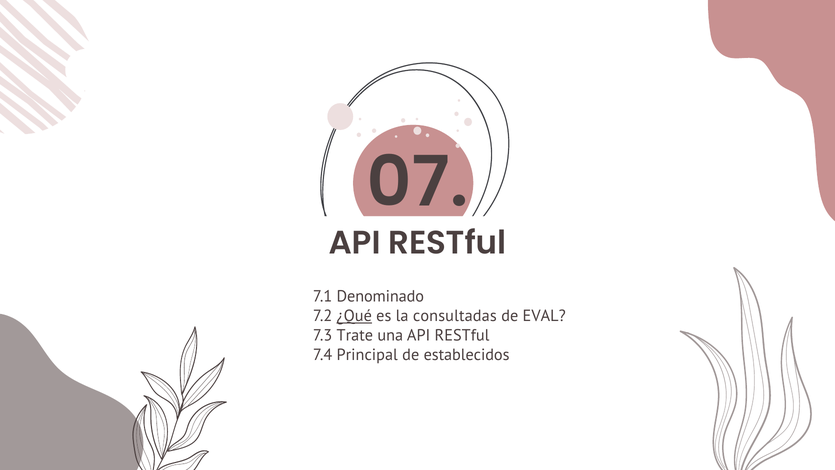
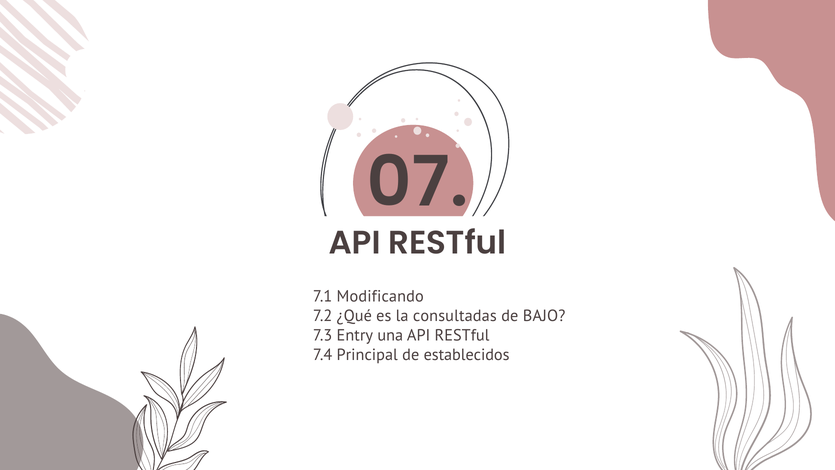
Denominado: Denominado -> Modificando (380, 296)
¿Qué underline: present -> none (354, 316)
EVAL: EVAL -> BAJO (544, 316)
Trate: Trate -> Entry (355, 335)
